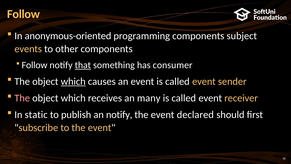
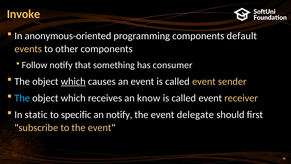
Follow: Follow -> Invoke (23, 14)
subject: subject -> default (242, 36)
that underline: present -> none (83, 65)
The colour: pink -> light blue (22, 98)
many: many -> know (149, 98)
publish: publish -> specific (76, 115)
declared: declared -> delegate (195, 115)
